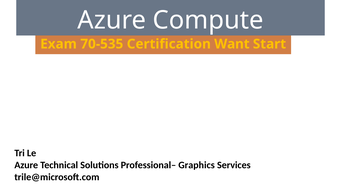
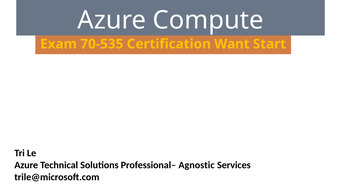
Graphics: Graphics -> Agnostic (197, 165)
